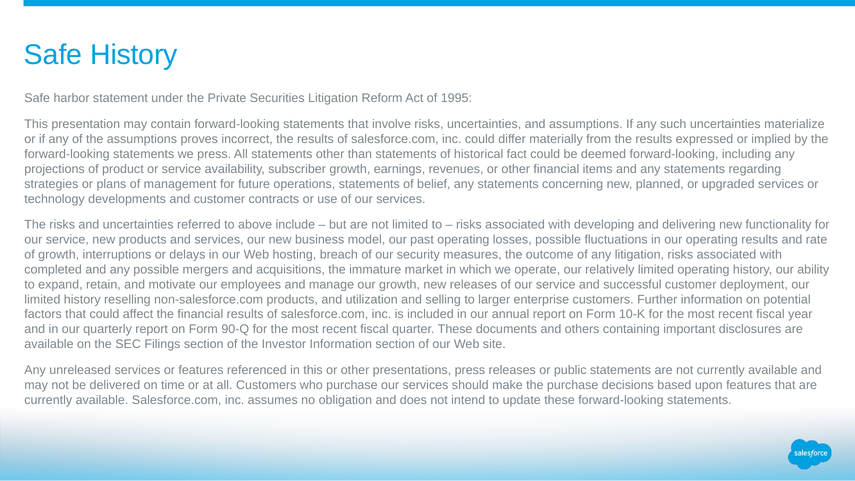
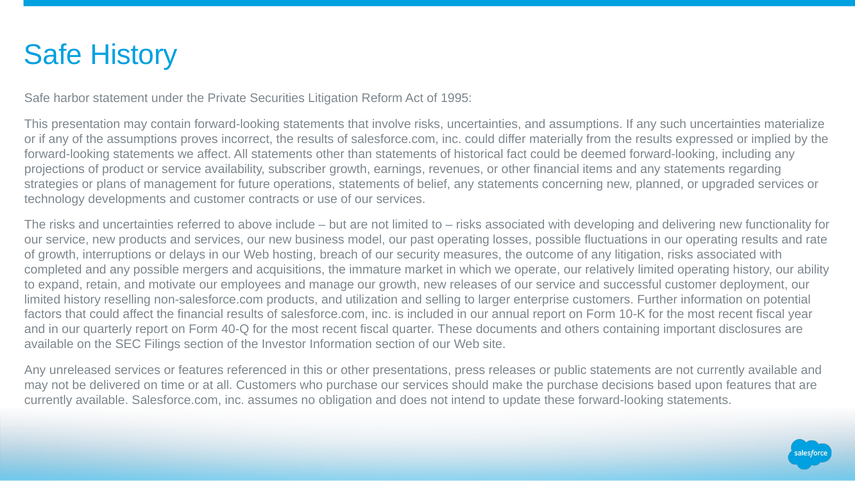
we press: press -> affect (214, 154)
90-Q: 90-Q -> 40-Q (235, 329)
